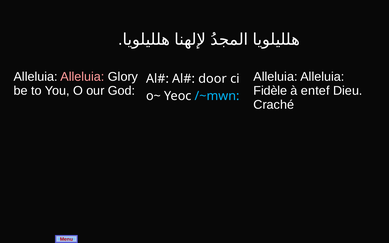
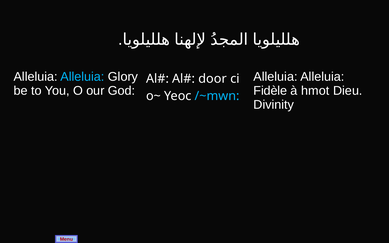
Alleluia colour: pink -> light blue (82, 77)
entef: entef -> hmot (315, 91)
Craché: Craché -> Divinity (274, 105)
